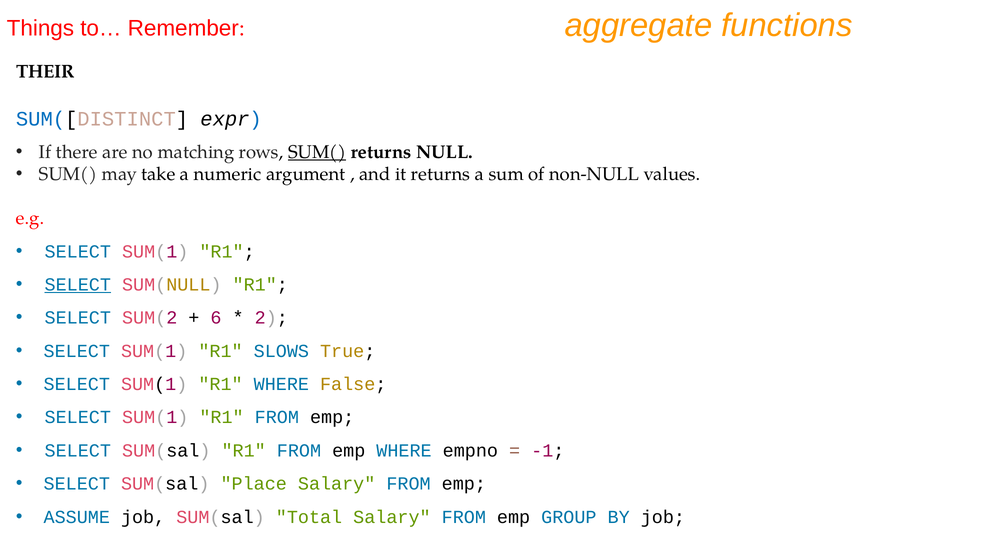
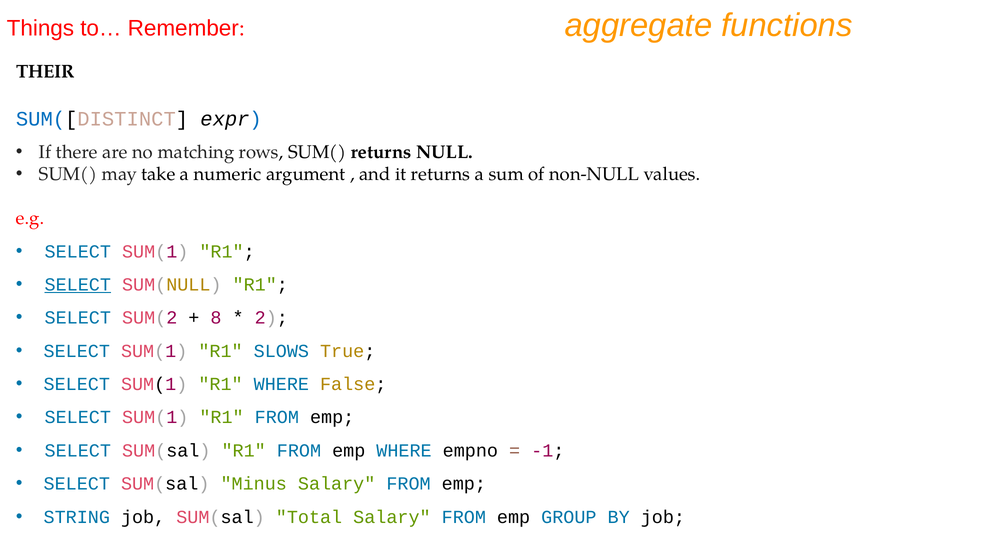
SUM( underline: present -> none (317, 152)
6: 6 -> 8 (216, 318)
Place: Place -> Minus (254, 484)
ASSUME: ASSUME -> STRING (77, 517)
